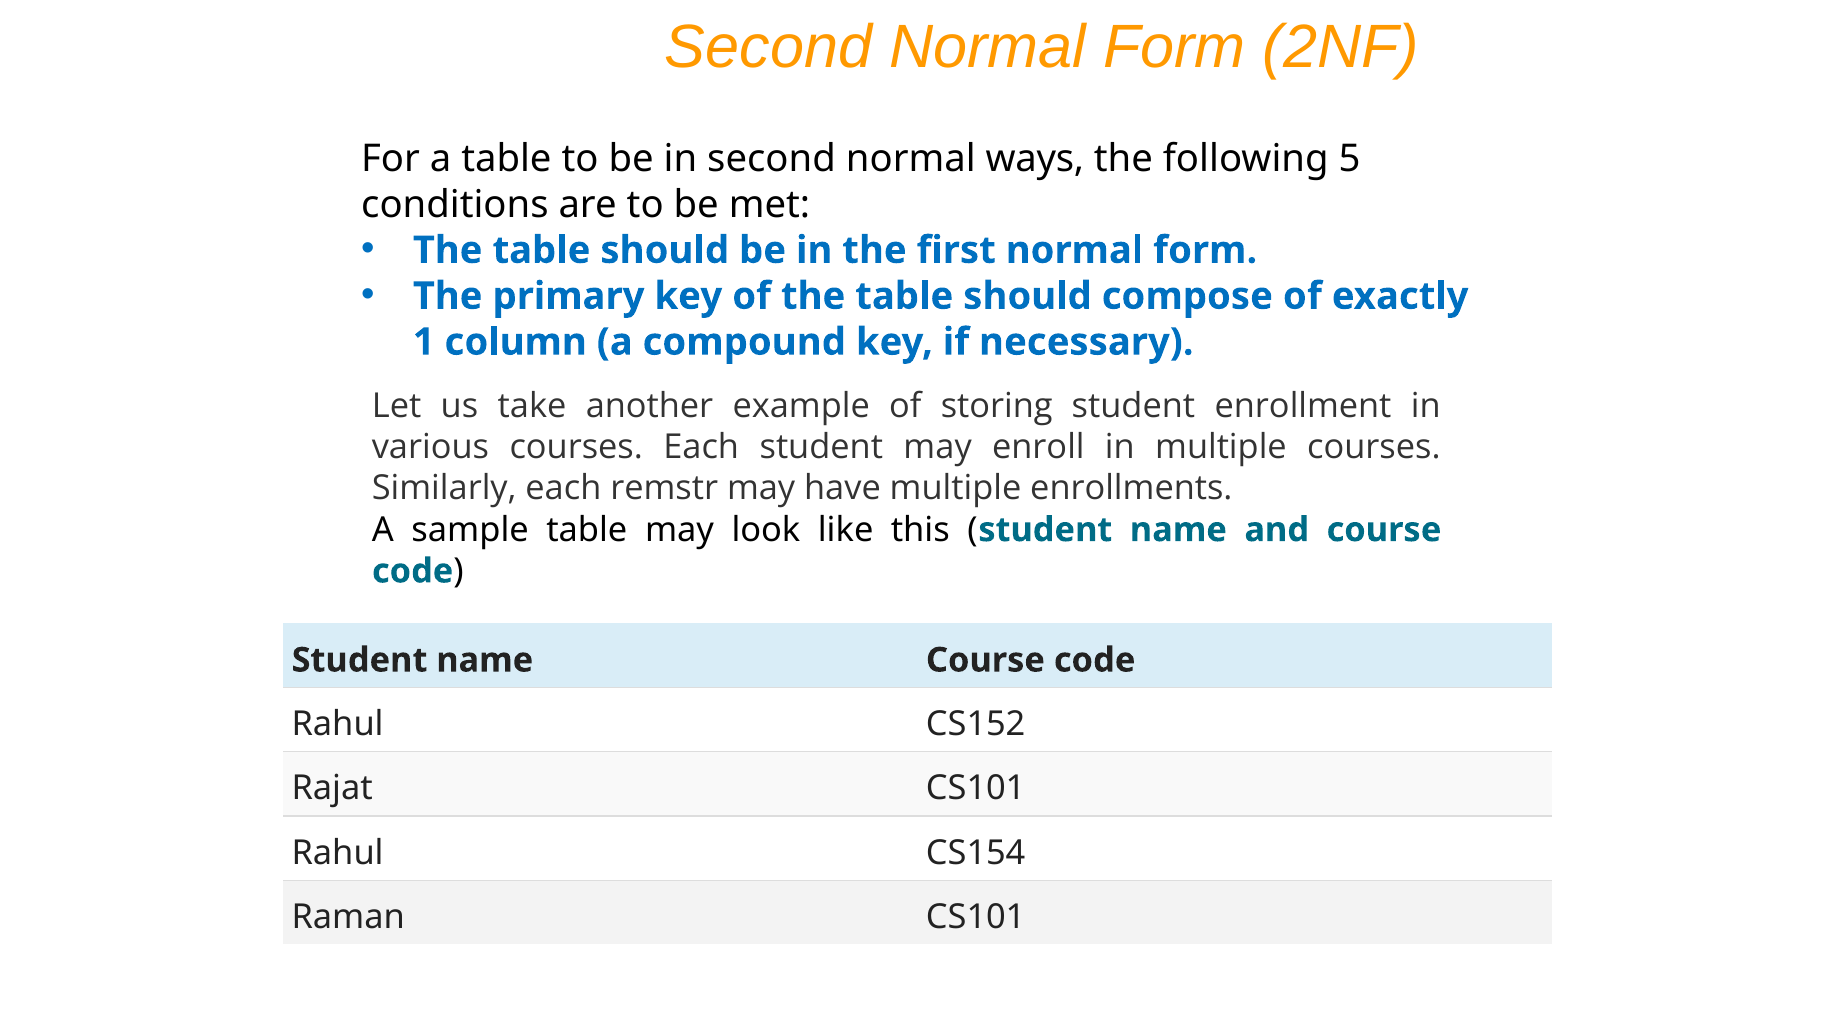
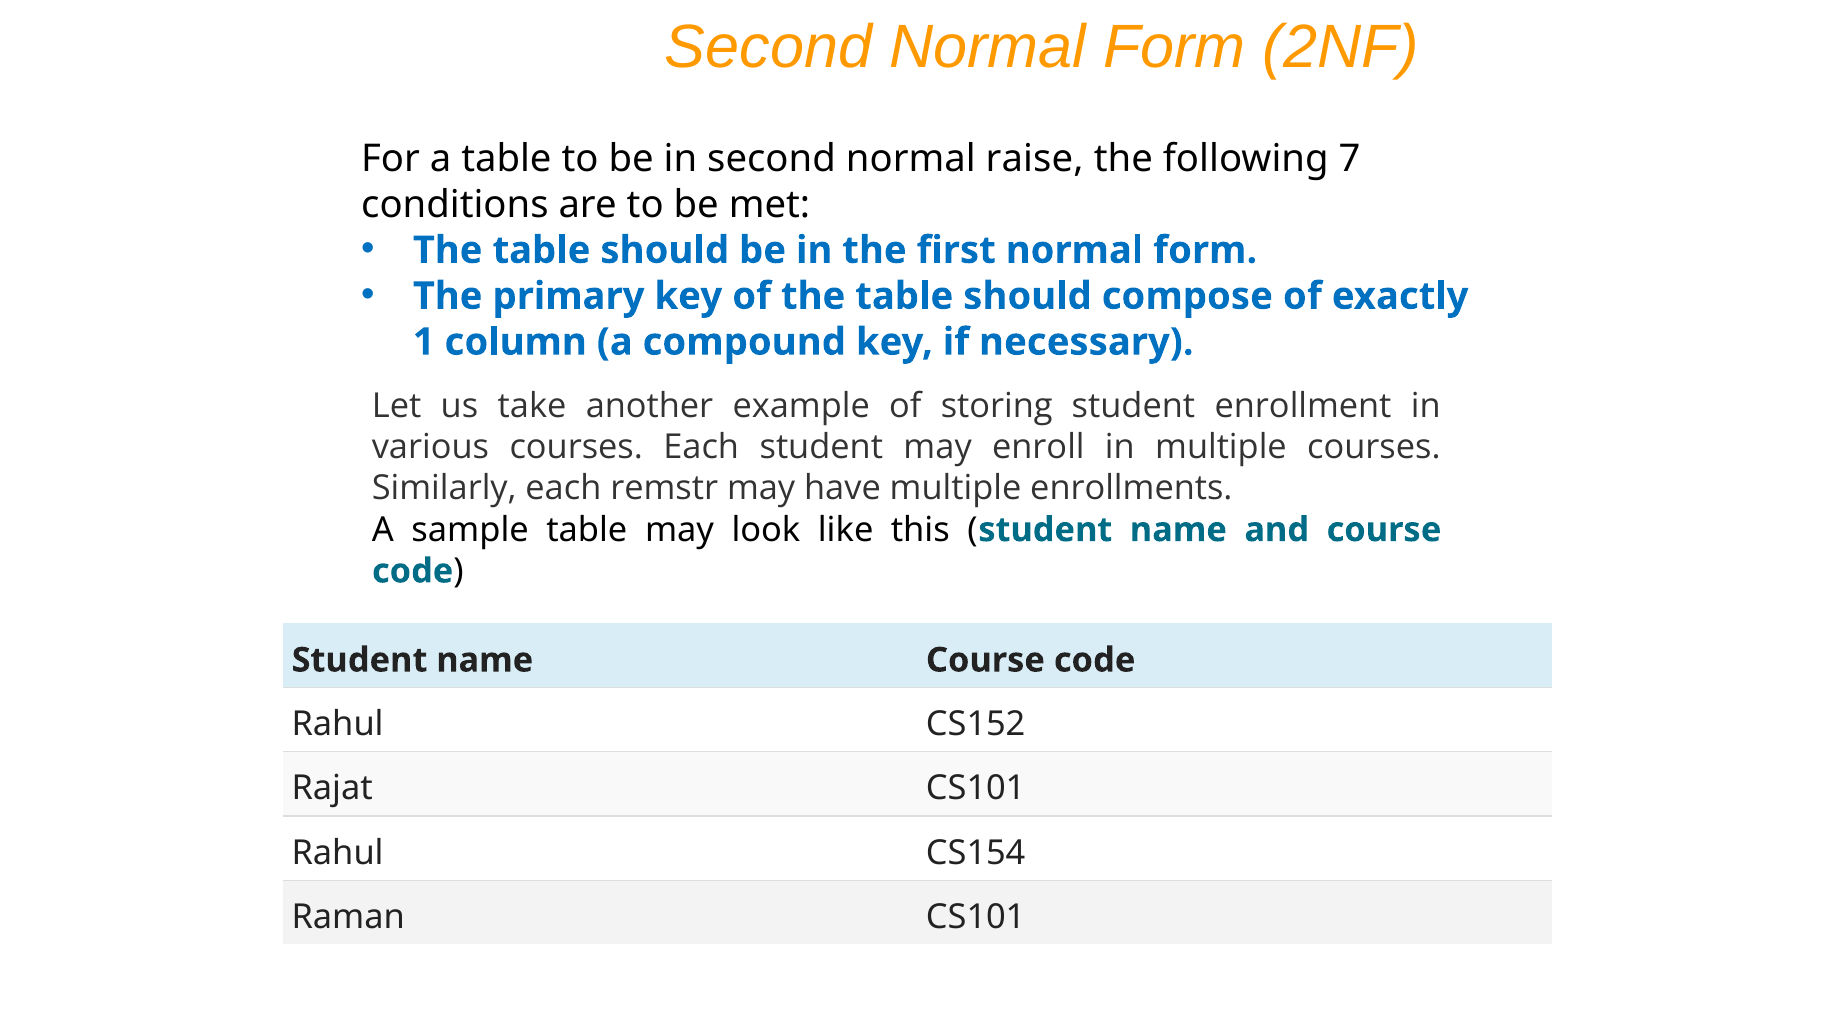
ways: ways -> raise (1035, 159)
5: 5 -> 7 (1350, 159)
